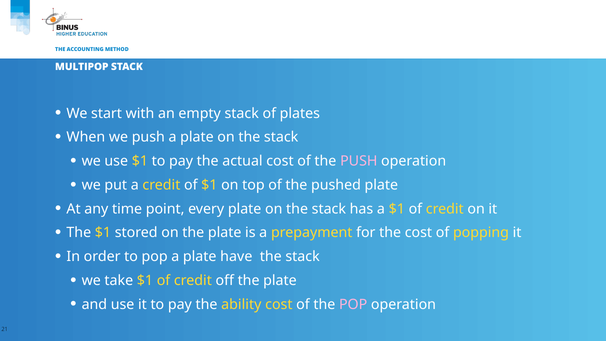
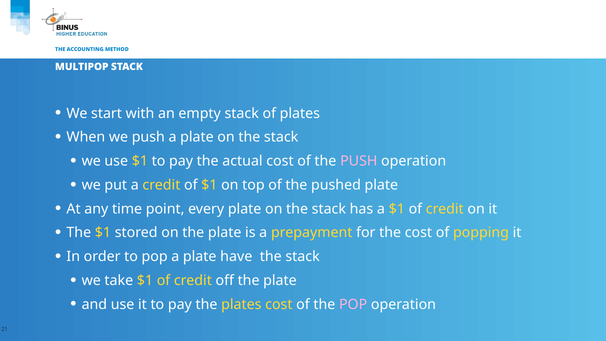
the ability: ability -> plates (241, 304)
